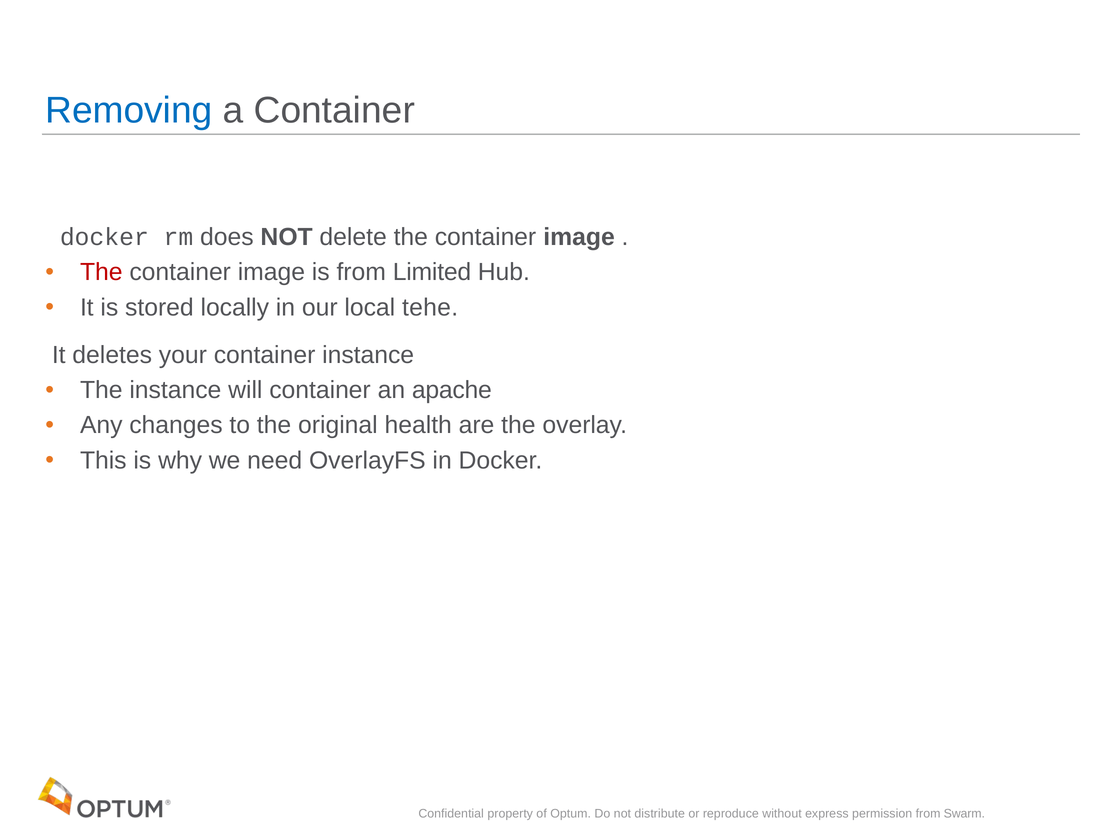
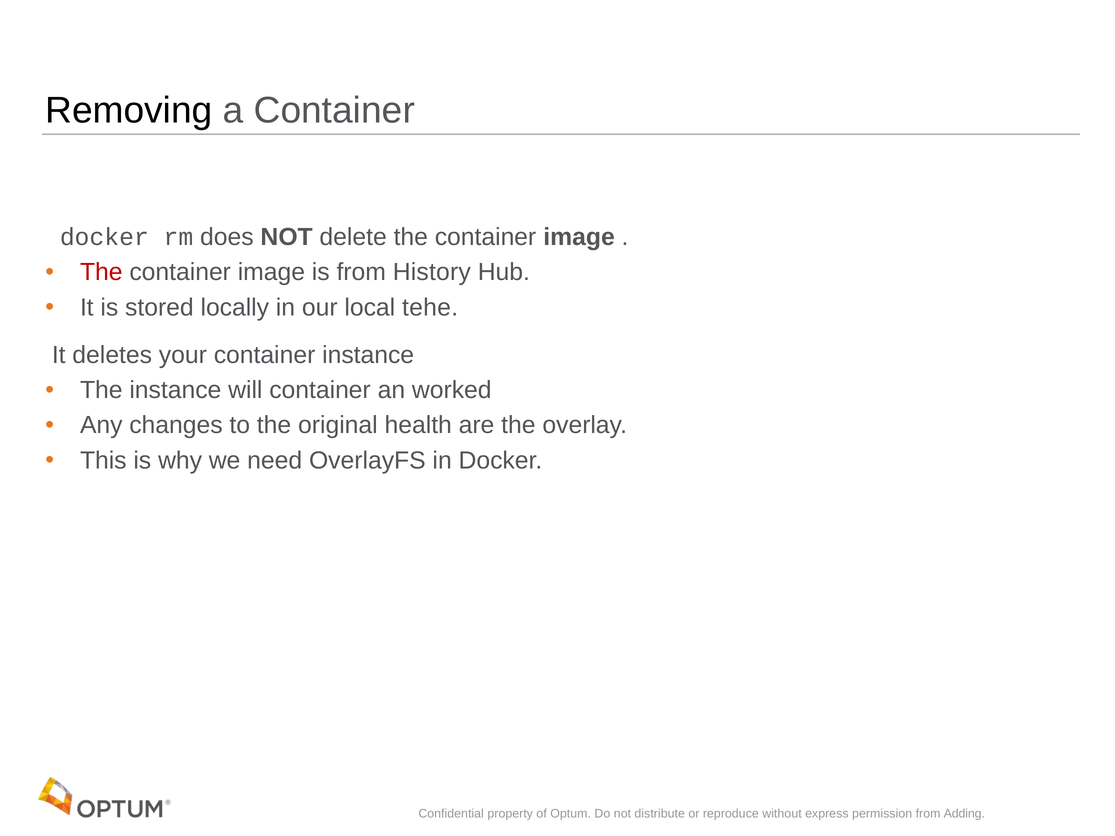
Removing colour: blue -> black (129, 111)
Limited: Limited -> History (432, 272)
apache: apache -> worked (452, 390)
Swarm: Swarm -> Adding (964, 814)
